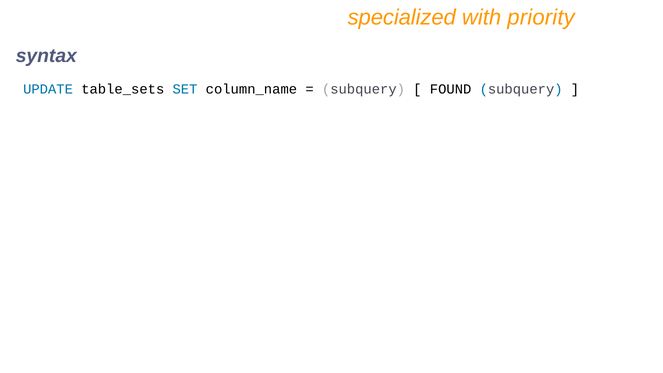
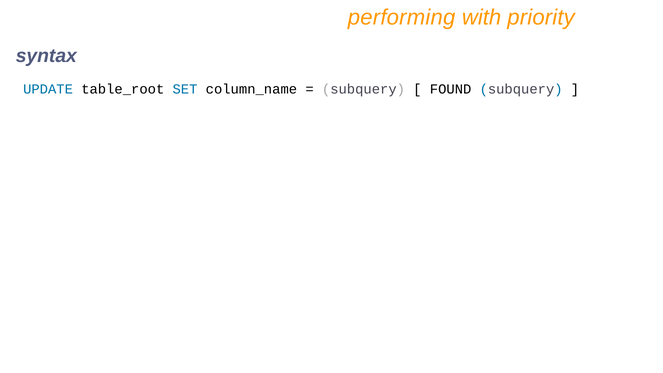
specialized: specialized -> performing (402, 17)
table_sets: table_sets -> table_root (123, 89)
